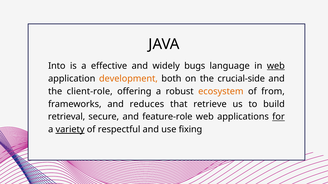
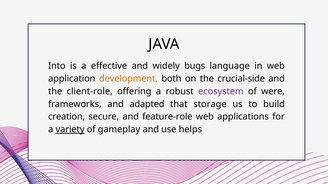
web underline: present -> none (276, 66)
ecosystem colour: orange -> purple (221, 92)
from: from -> were (273, 92)
reduces: reduces -> adapted (147, 104)
retrieve: retrieve -> storage (210, 104)
retrieval: retrieval -> creation (67, 117)
for underline: present -> none (279, 117)
respectful: respectful -> gameplay (119, 130)
fixing: fixing -> helps (190, 130)
